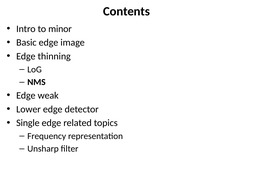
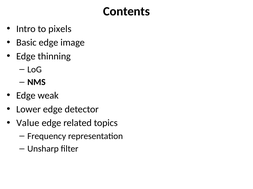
minor: minor -> pixels (60, 29)
Single: Single -> Value (28, 123)
